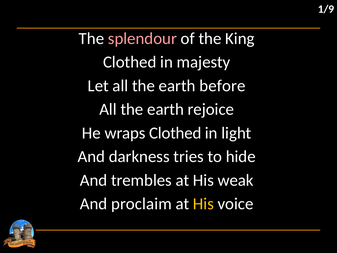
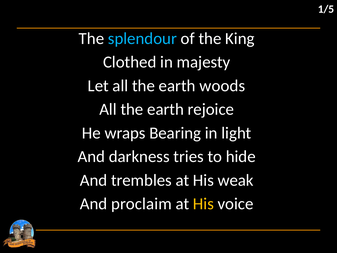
1/9: 1/9 -> 1/5 (326, 9)
splendour colour: pink -> light blue (142, 39)
before: before -> woods (222, 86)
wraps Clothed: Clothed -> Bearing (175, 133)
